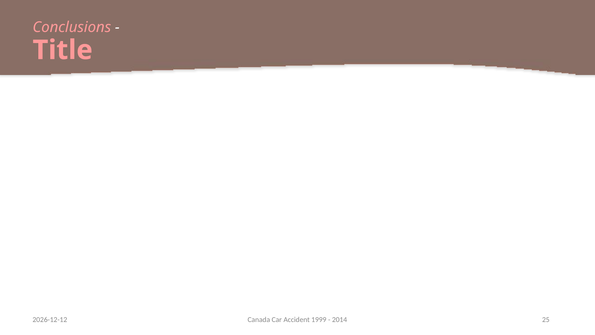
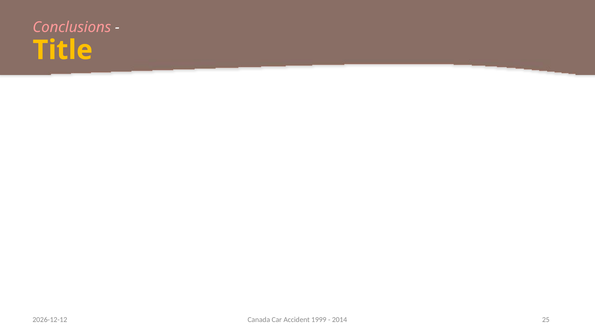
Title colour: pink -> yellow (63, 50)
